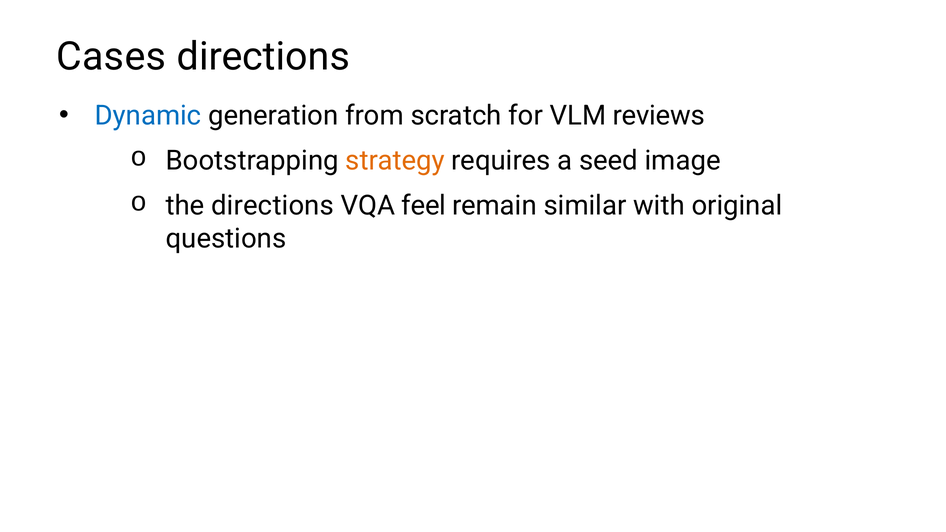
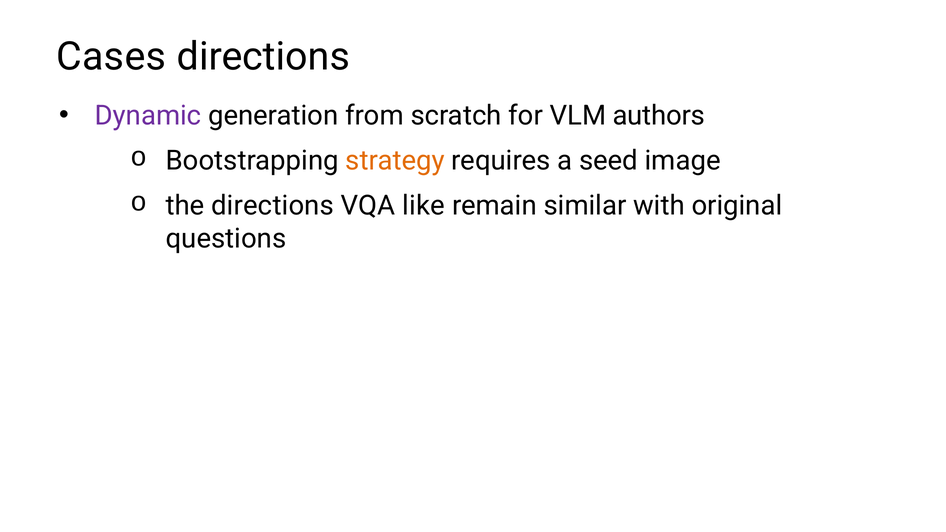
Dynamic colour: blue -> purple (148, 116)
reviews: reviews -> authors (659, 116)
feel: feel -> like (424, 206)
